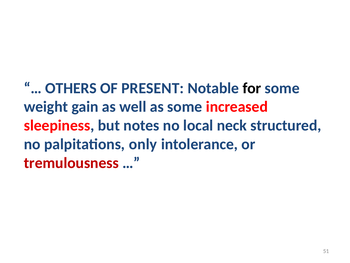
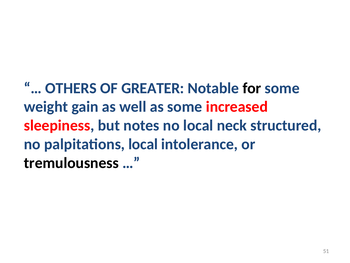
PRESENT: PRESENT -> GREATER (153, 88)
palpitations only: only -> local (143, 144)
tremulousness colour: red -> black (71, 163)
